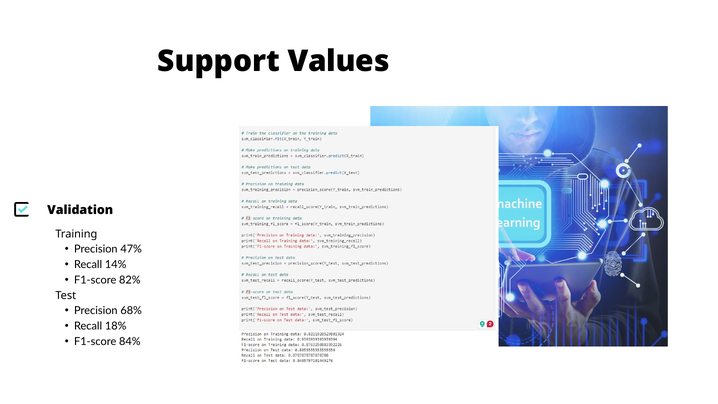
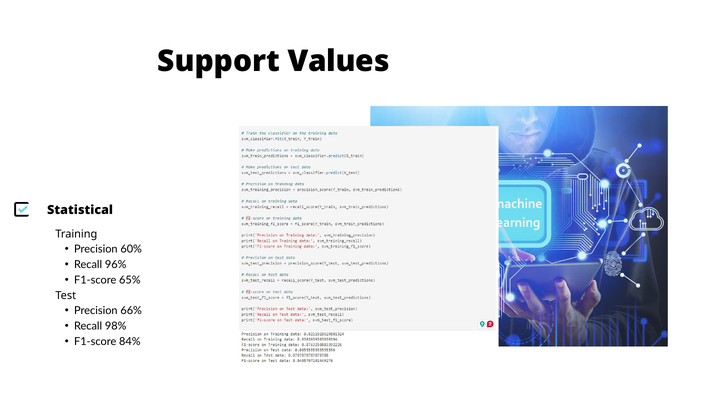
Validation: Validation -> Statistical (80, 210)
47%: 47% -> 60% (131, 249)
14%: 14% -> 96% (116, 265)
82%: 82% -> 65% (130, 280)
68%: 68% -> 66% (131, 311)
18%: 18% -> 98% (116, 326)
